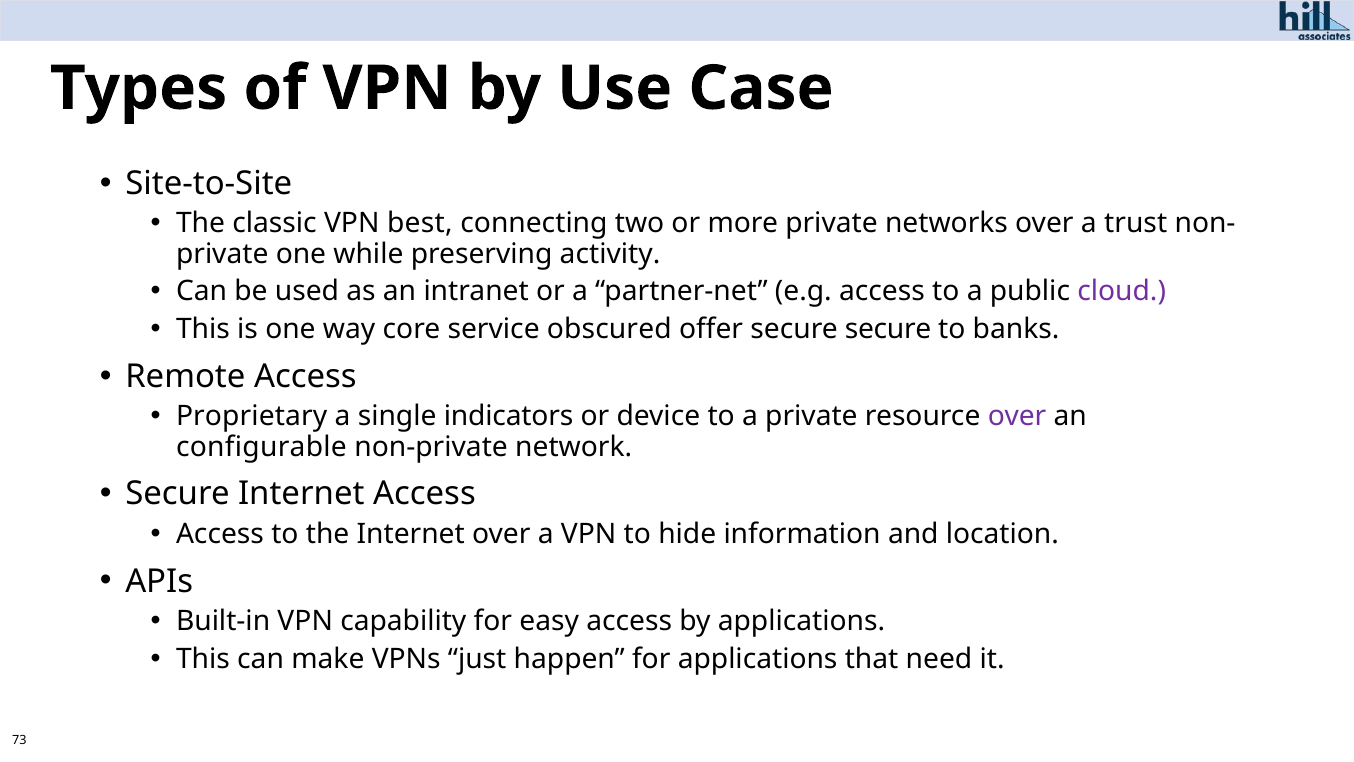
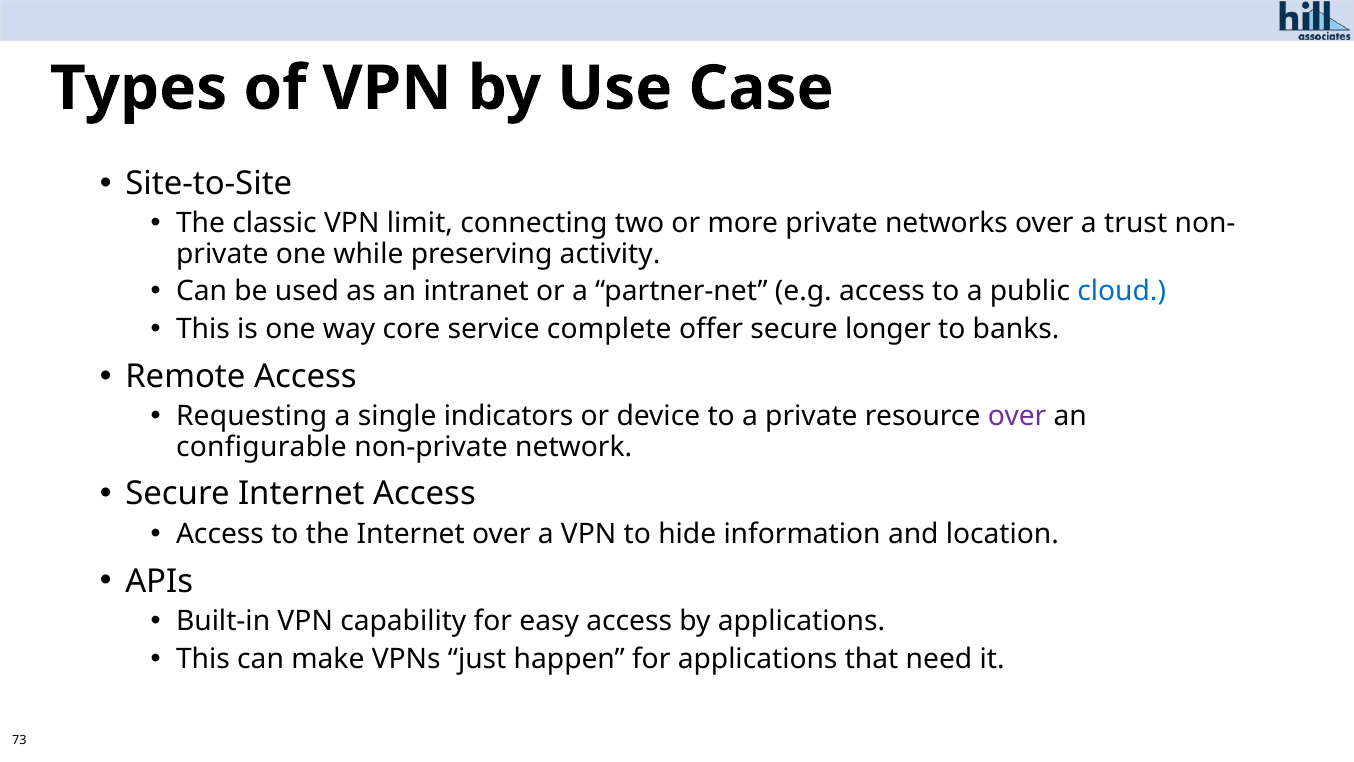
best: best -> limit (420, 223)
cloud colour: purple -> blue (1122, 291)
obscured: obscured -> complete (609, 329)
secure secure: secure -> longer (888, 329)
Proprietary: Proprietary -> Requesting (252, 416)
